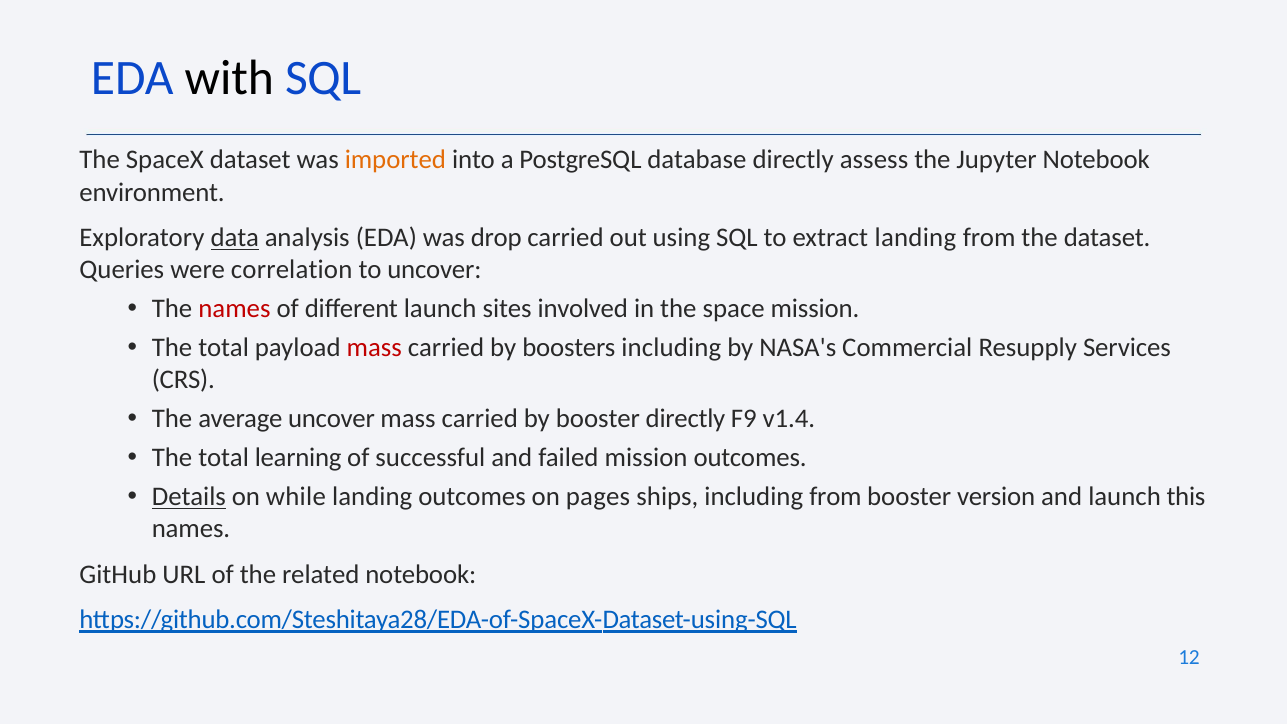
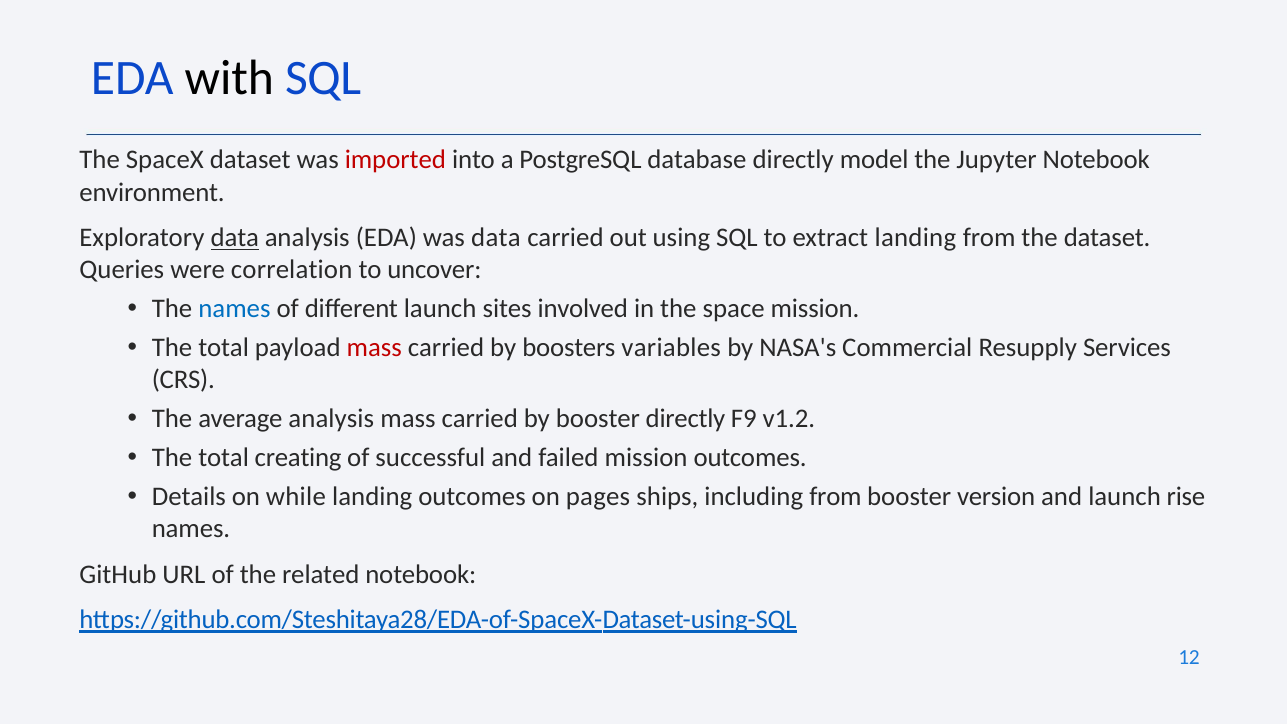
imported colour: orange -> red (395, 160)
assess: assess -> model (874, 160)
was drop: drop -> data (496, 238)
names colour: red -> blue (234, 309)
boosters including: including -> variables (671, 348)
average uncover: uncover -> analysis (331, 419)
v1.4: v1.4 -> v1.2 (789, 419)
learning: learning -> creating (298, 458)
Details underline: present -> none (189, 497)
this: this -> rise (1186, 497)
